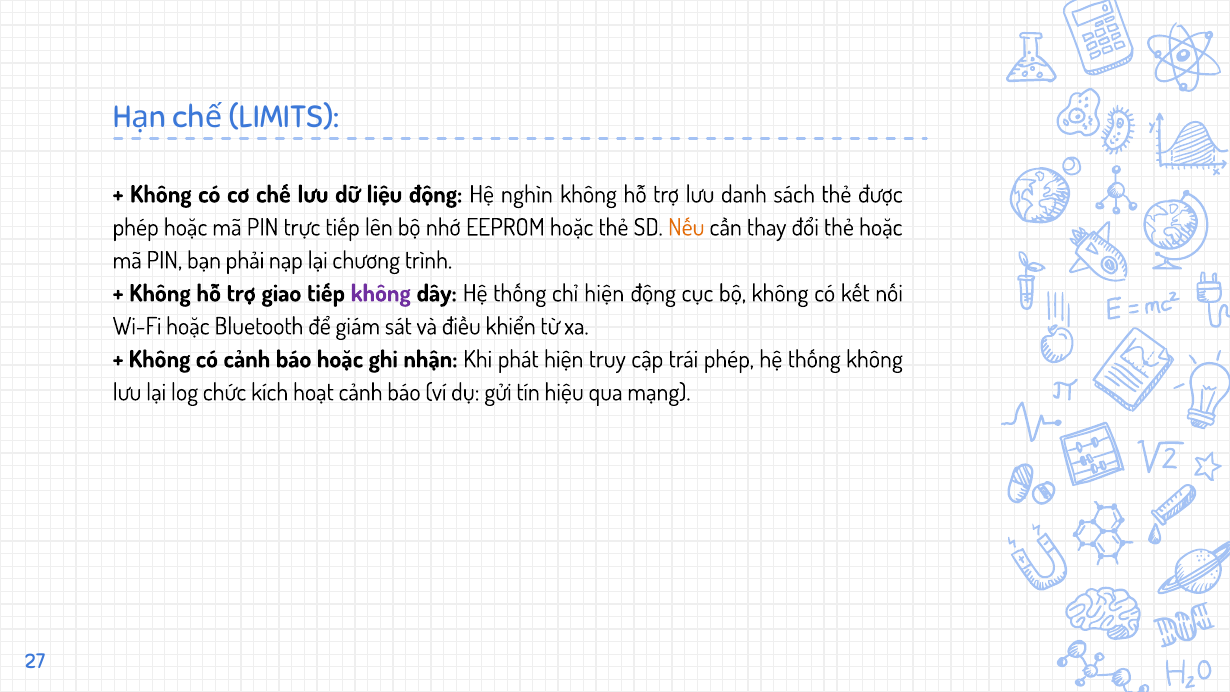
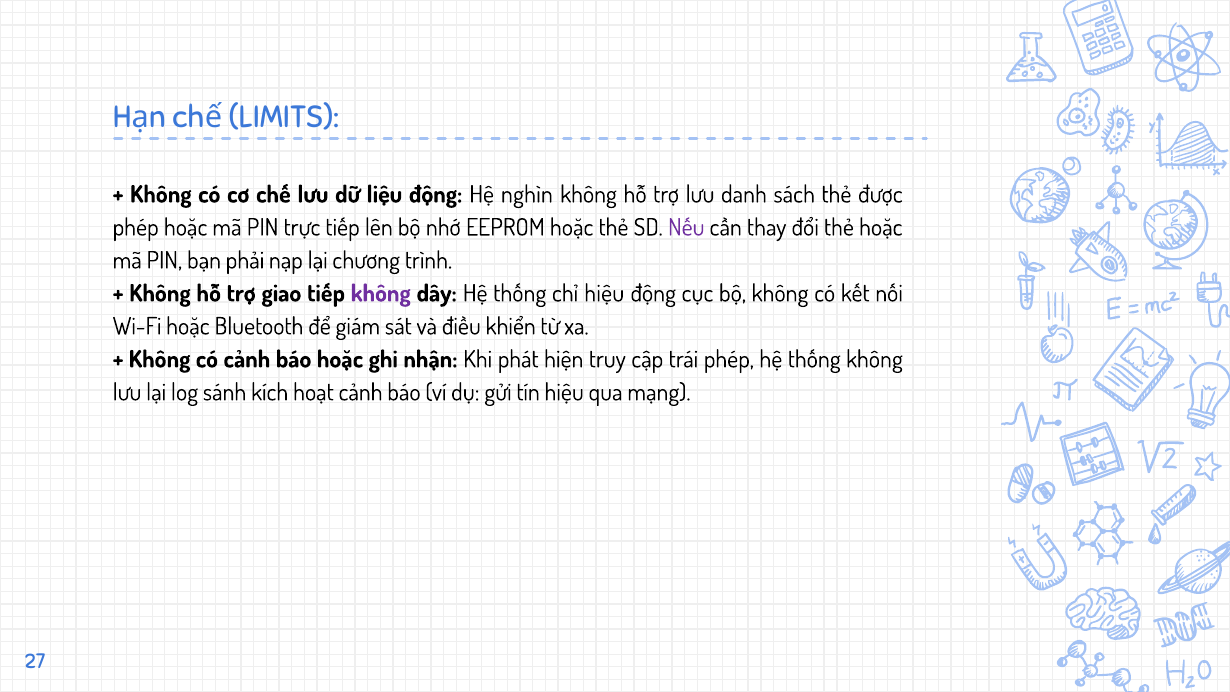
Nếu colour: orange -> purple (686, 228)
chỉ hiện: hiện -> hiệu (604, 294)
chức: chức -> sánh (225, 392)
